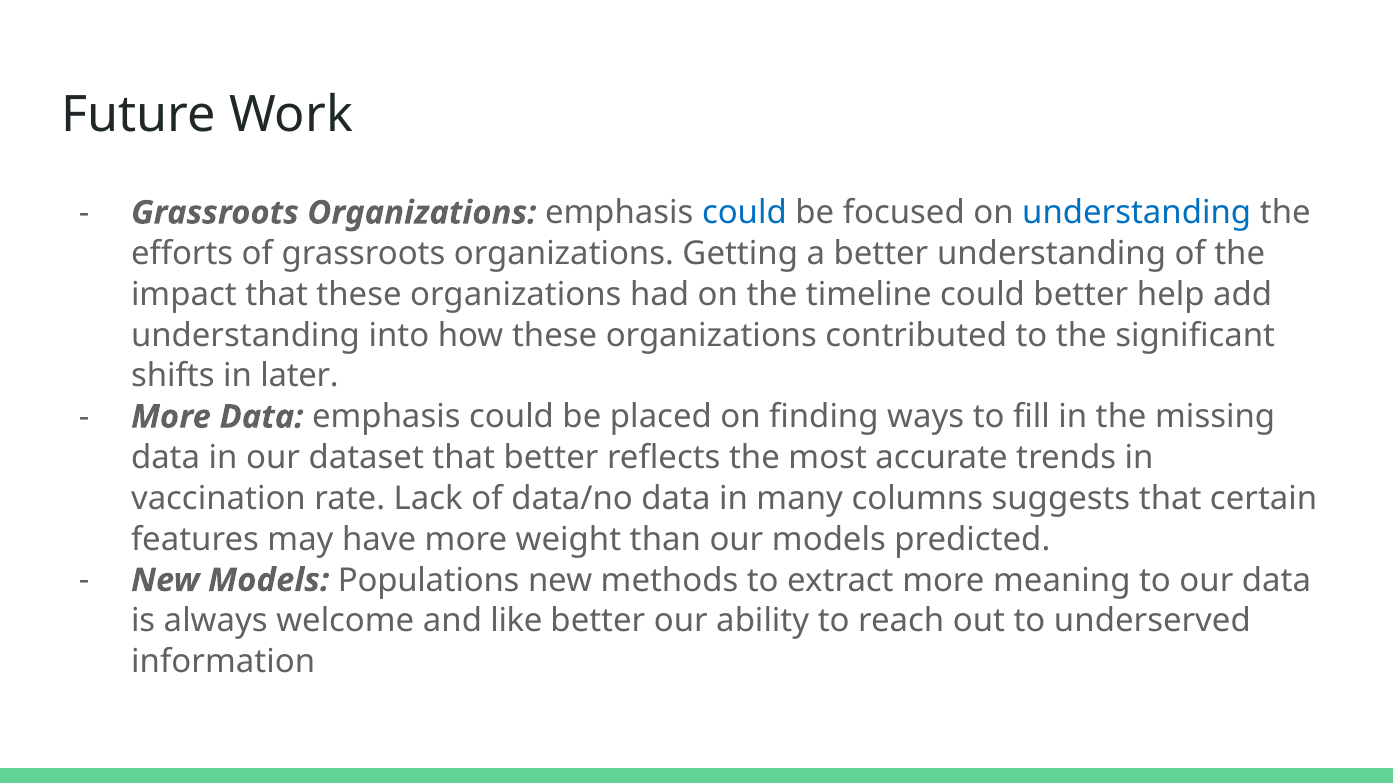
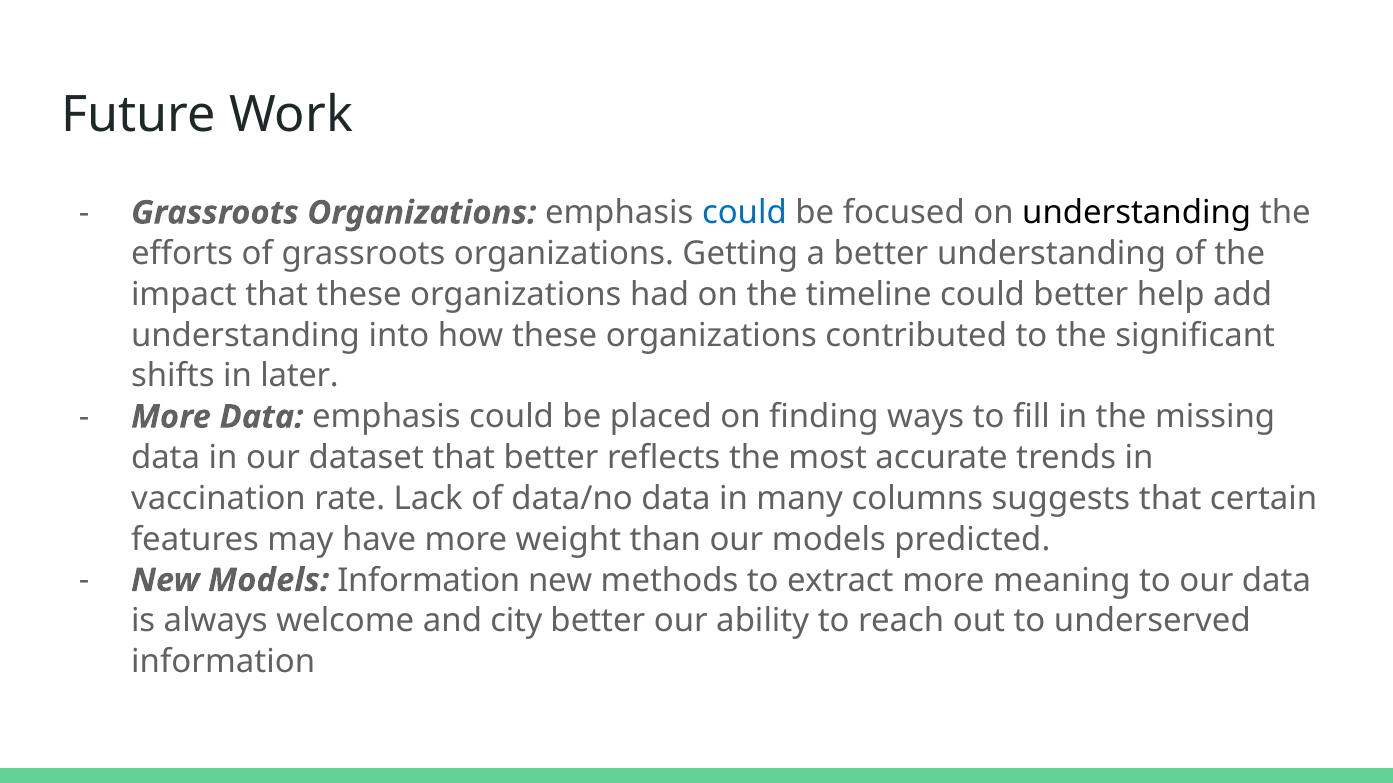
understanding colour: blue -> black (1137, 213)
Models Populations: Populations -> Information (429, 581)
like: like -> city (516, 621)
